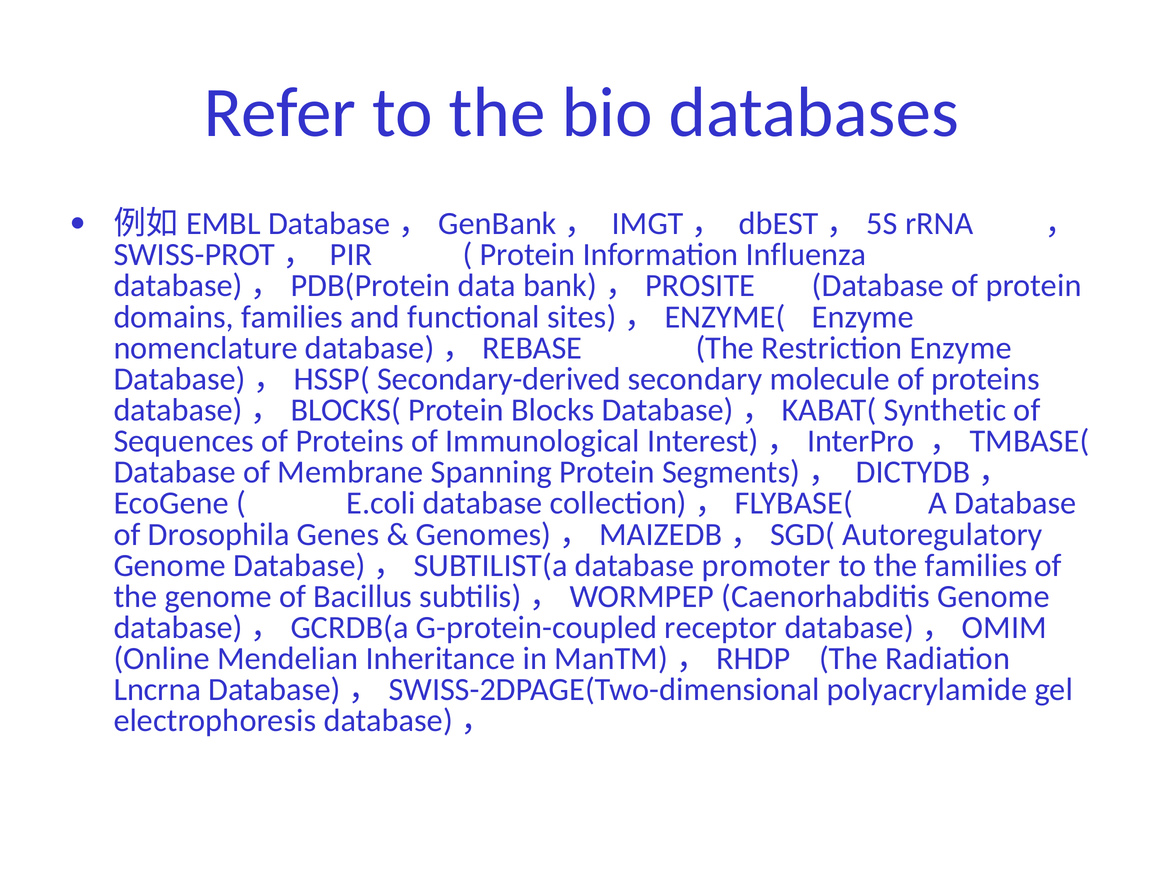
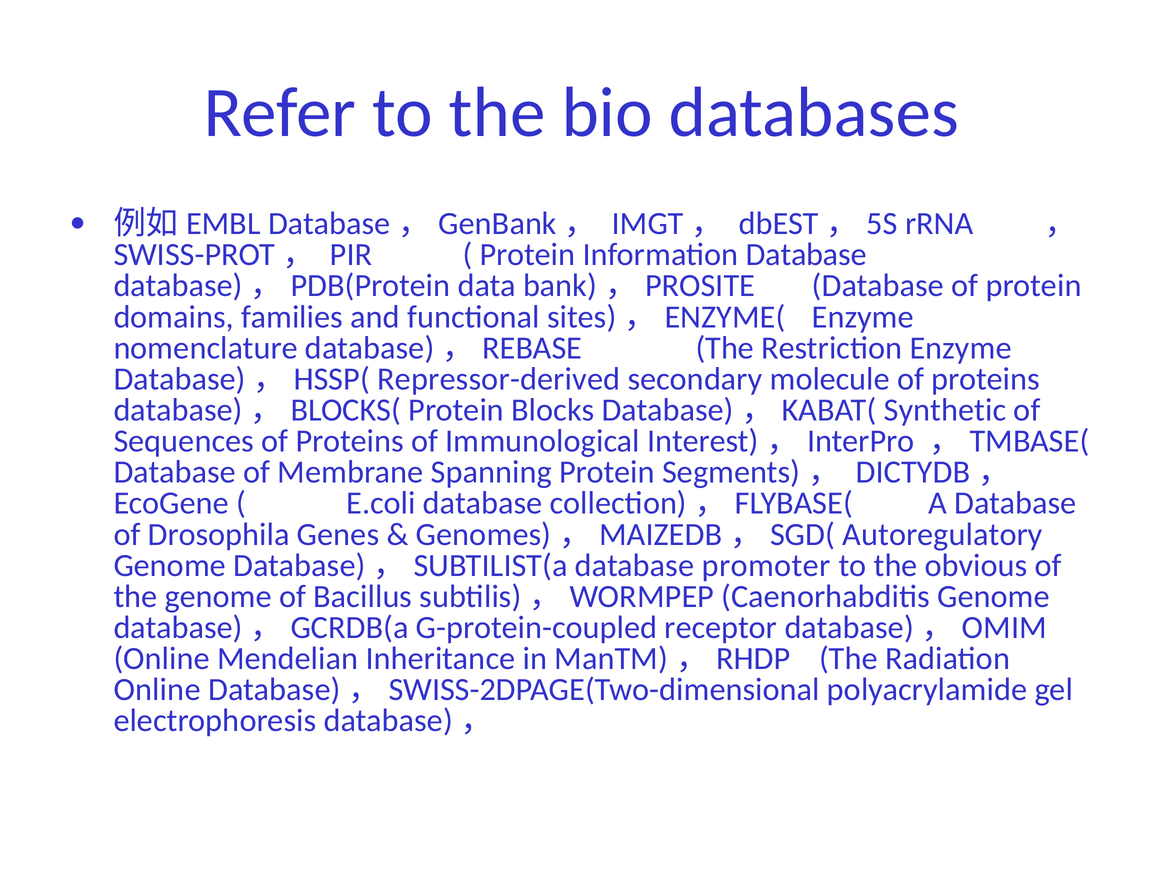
Information Influenza: Influenza -> Database (806, 255)
Secondary-derived: Secondary-derived -> Repressor-derived (499, 379)
the families: families -> obvious (976, 565)
Lncrna: Lncrna -> Online (157, 690)
